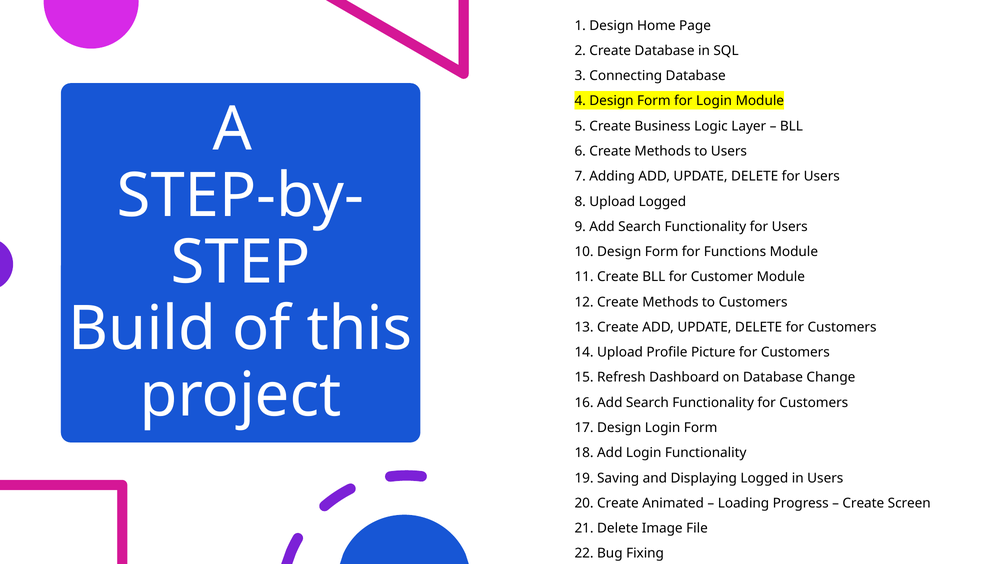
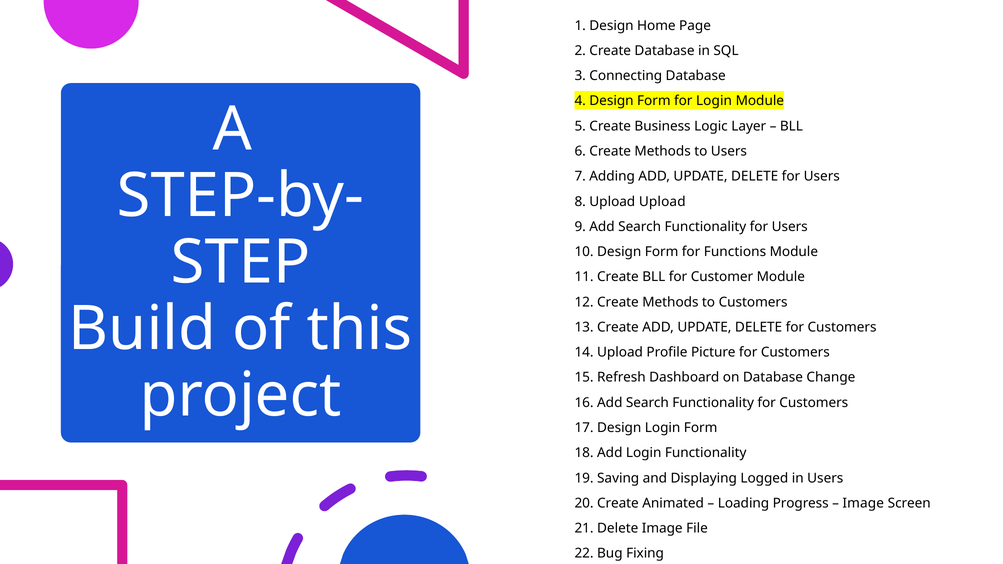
Upload Logged: Logged -> Upload (662, 202)
Create: Create -> Image (863, 503)
